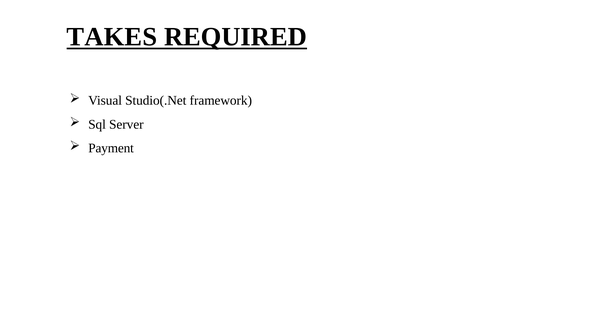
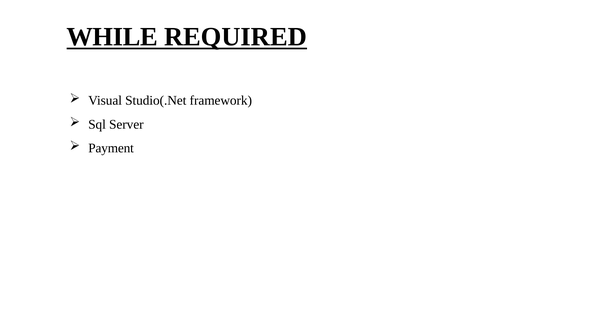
TAKES: TAKES -> WHILE (112, 37)
